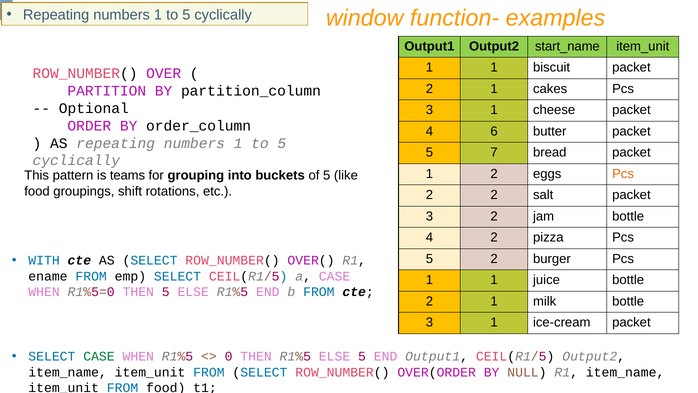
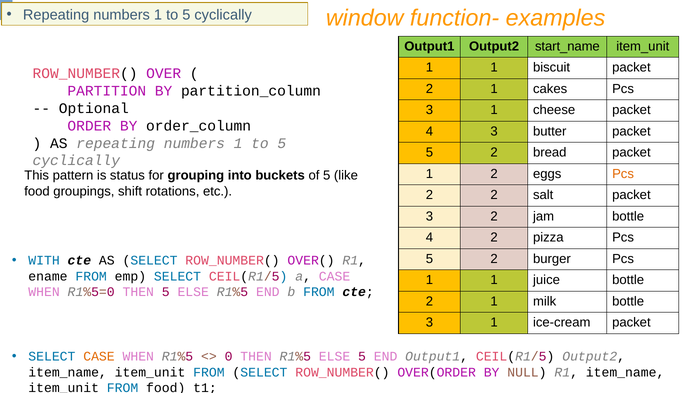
4 6: 6 -> 3 (494, 131)
7: 7 -> 2 (494, 152)
teams: teams -> status (127, 176)
CASE colour: green -> orange (99, 356)
